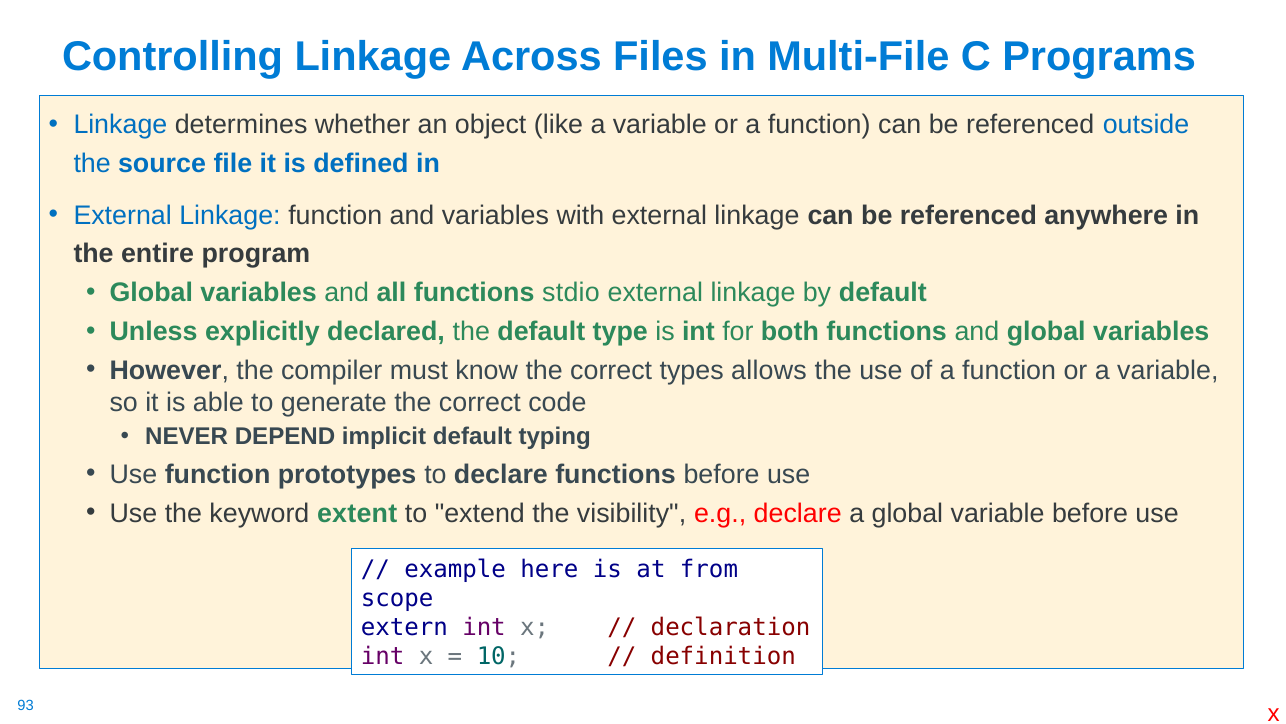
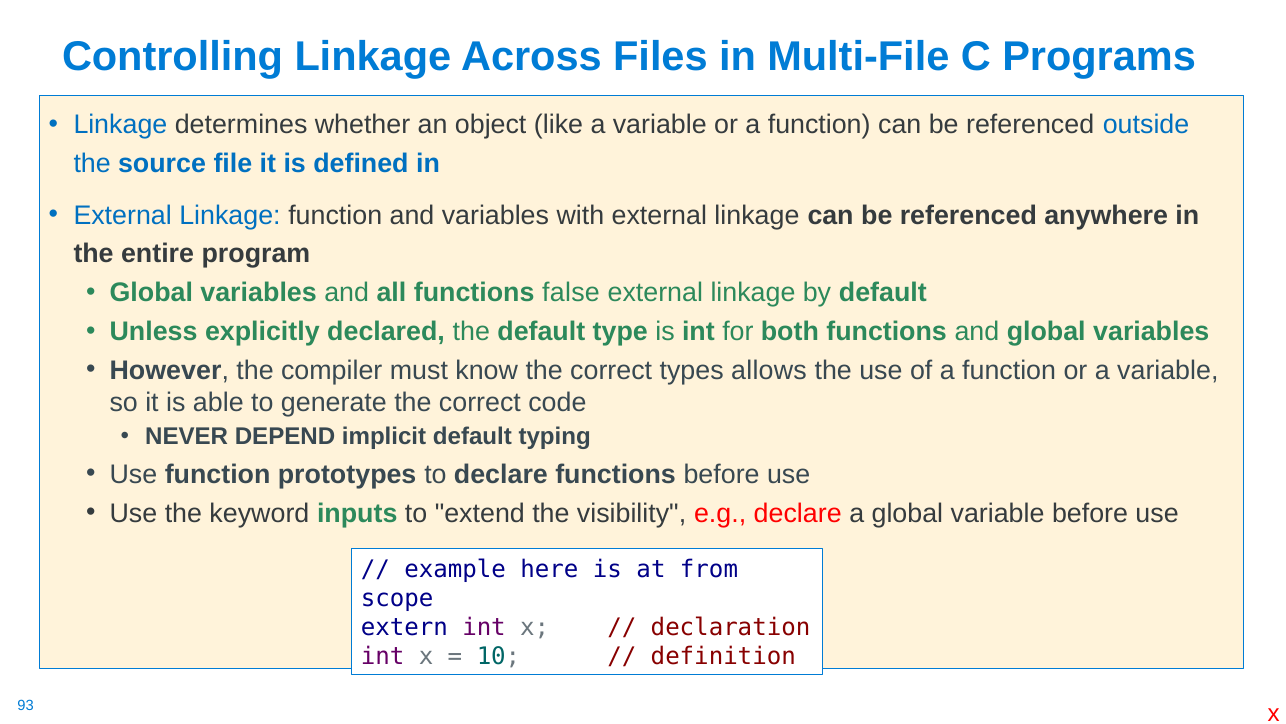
stdio: stdio -> false (571, 293)
extent: extent -> inputs (357, 513)
